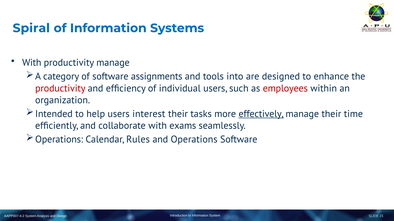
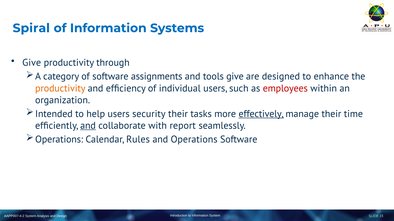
With: With -> Give (32, 63)
productivity manage: manage -> through (113, 63)
tools into: into -> give (235, 77)
productivity colour: red -> orange (60, 89)
interest: interest -> security (149, 114)
and underline: none -> present (88, 126)
exams: exams -> report (183, 126)
